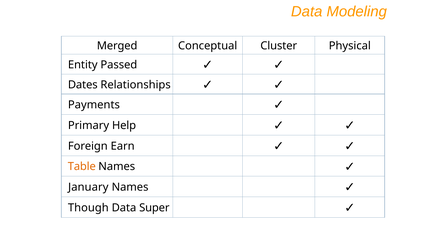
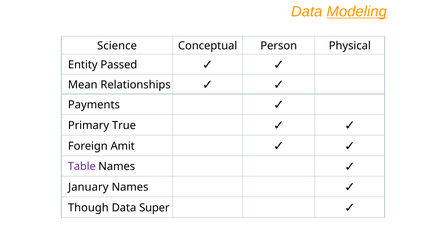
Modeling underline: none -> present (357, 12)
Merged: Merged -> Science (117, 46)
Cluster: Cluster -> Person (279, 46)
Dates: Dates -> Mean (83, 85)
Help: Help -> True (124, 125)
Earn: Earn -> Amit (123, 146)
Table colour: orange -> purple (82, 167)
